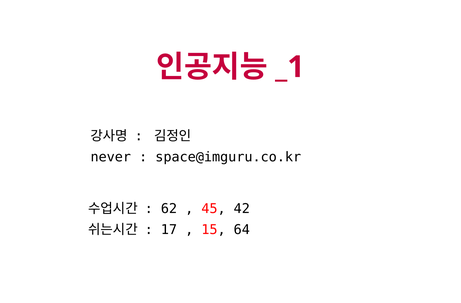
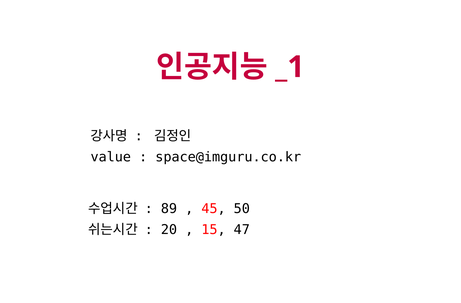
never: never -> value (111, 157)
62: 62 -> 89 (169, 208)
42: 42 -> 50 (242, 208)
17: 17 -> 20 (169, 229)
64: 64 -> 47 (242, 229)
